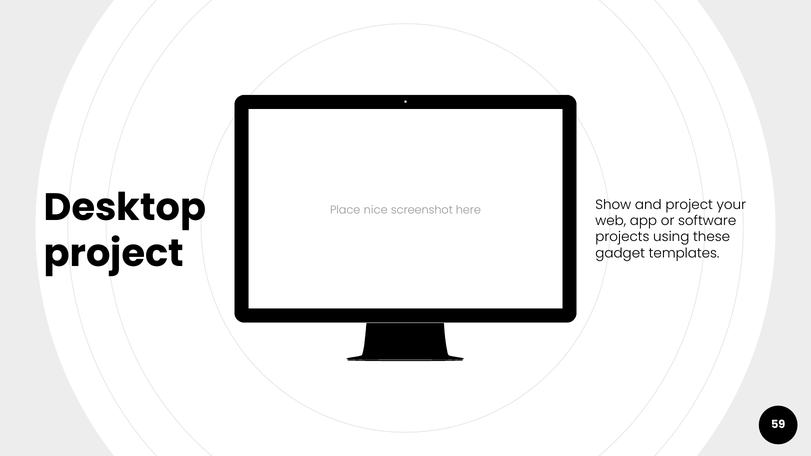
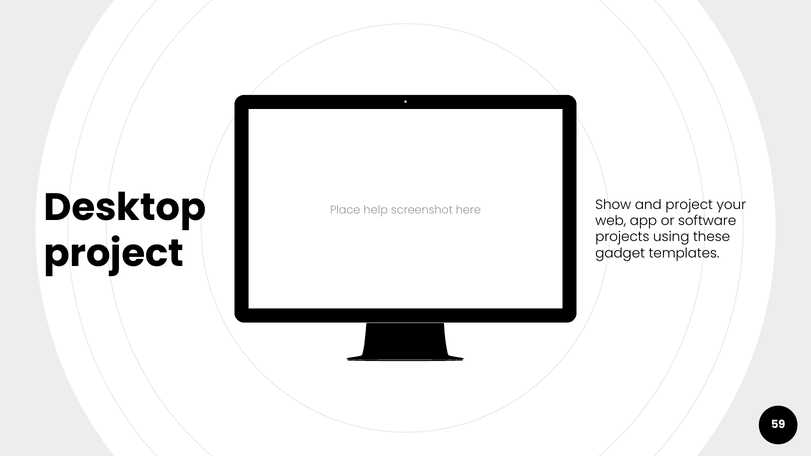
nice: nice -> help (376, 210)
